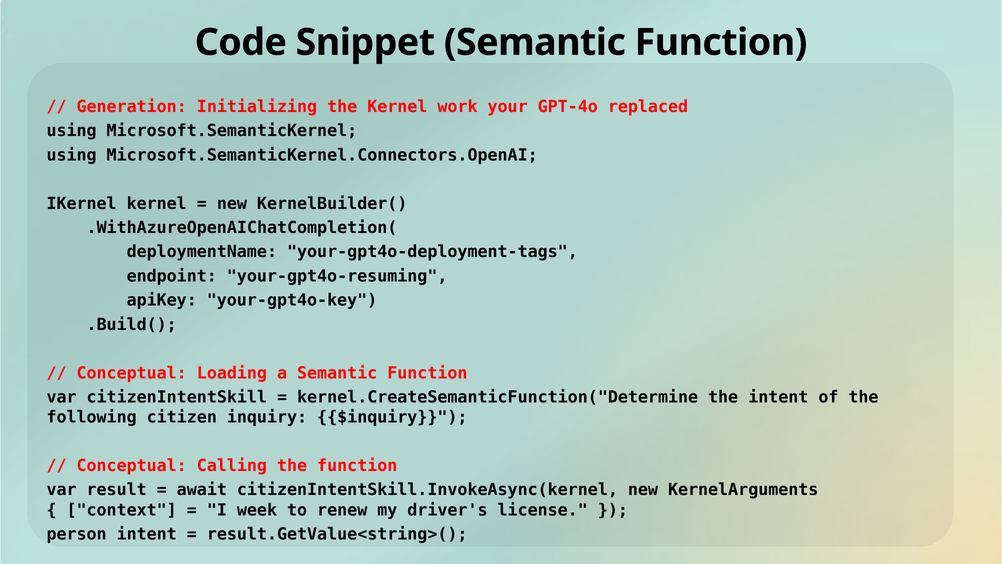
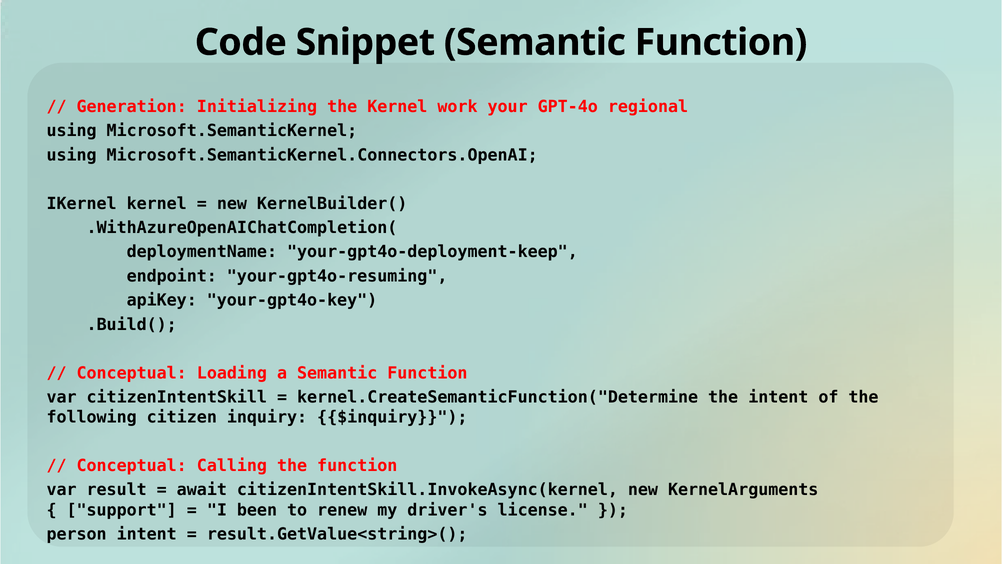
replaced: replaced -> regional (648, 107)
your-gpt4o-deployment-tags: your-gpt4o-deployment-tags -> your-gpt4o-deployment-keep (432, 252)
context: context -> support (122, 510)
week: week -> been (257, 510)
